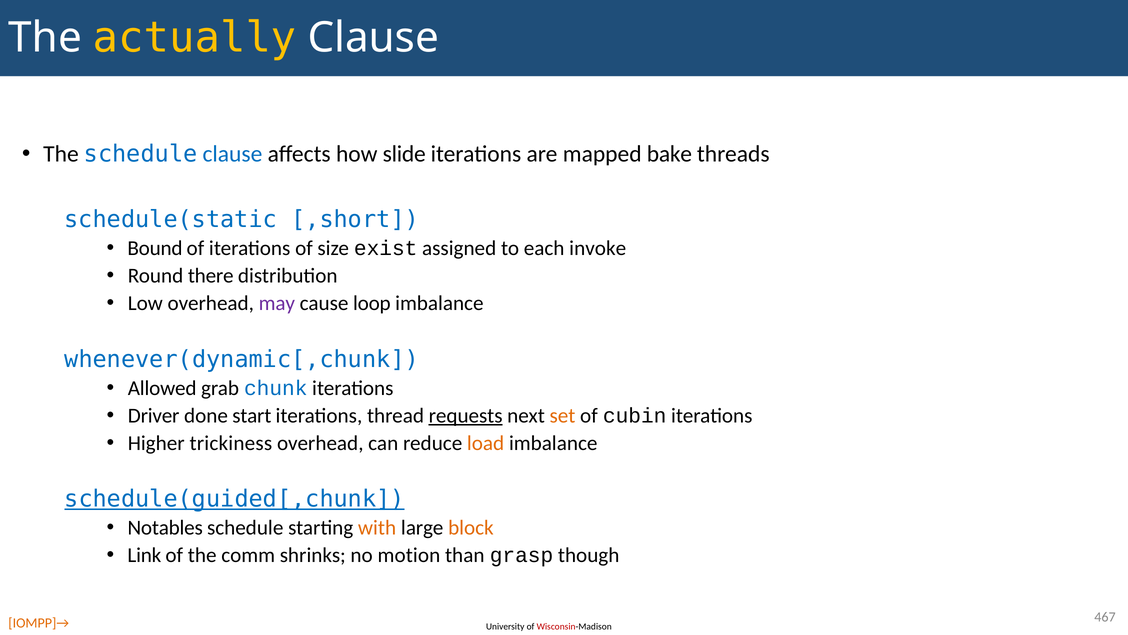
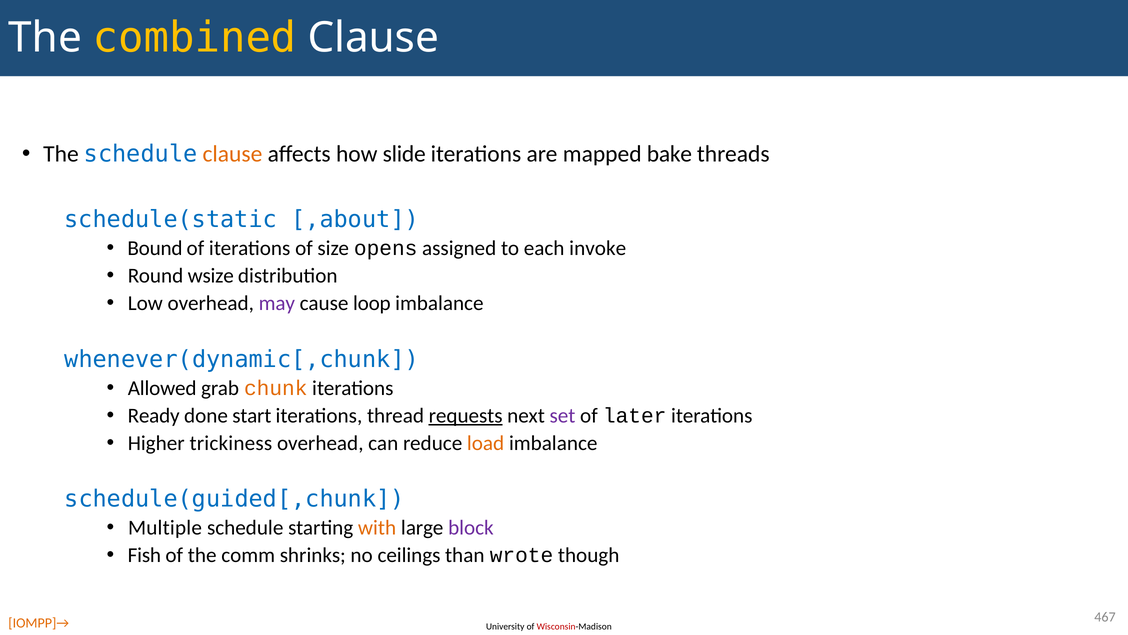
actually: actually -> combined (195, 38)
clause colour: blue -> orange (232, 154)
,short: ,short -> ,about (355, 220)
exist: exist -> opens (386, 248)
there: there -> wsize (211, 276)
chunk colour: blue -> orange (276, 388)
Driver: Driver -> Ready (154, 415)
set colour: orange -> purple (563, 415)
cubin: cubin -> later (635, 415)
schedule(guided[,chunk underline: present -> none (235, 499)
Notables: Notables -> Multiple (165, 527)
block colour: orange -> purple (471, 527)
Link: Link -> Fish (144, 555)
motion: motion -> ceilings (409, 555)
grasp: grasp -> wrote (522, 555)
